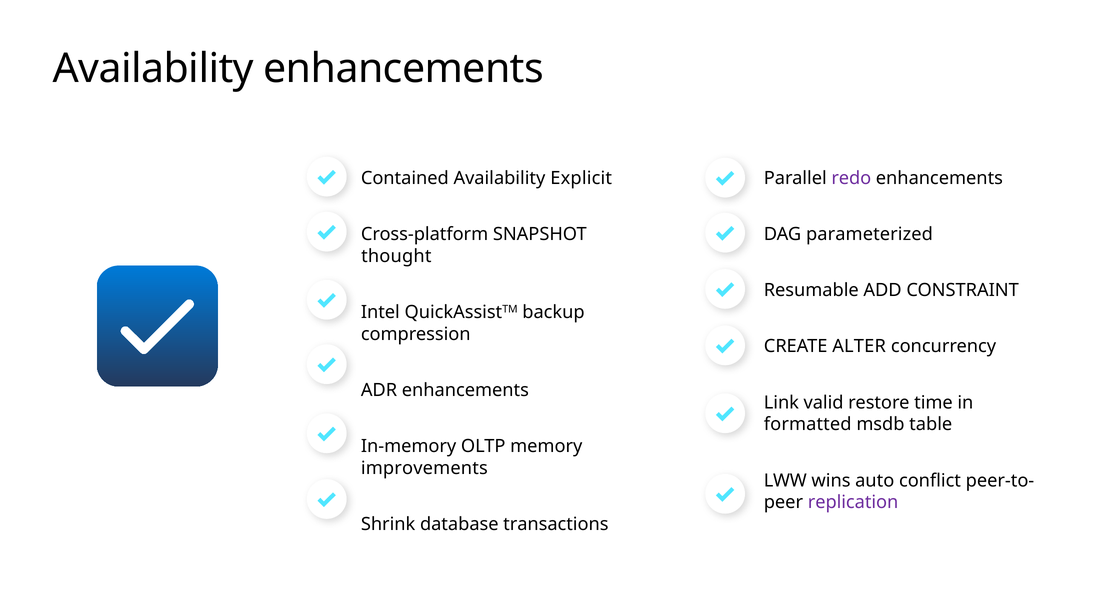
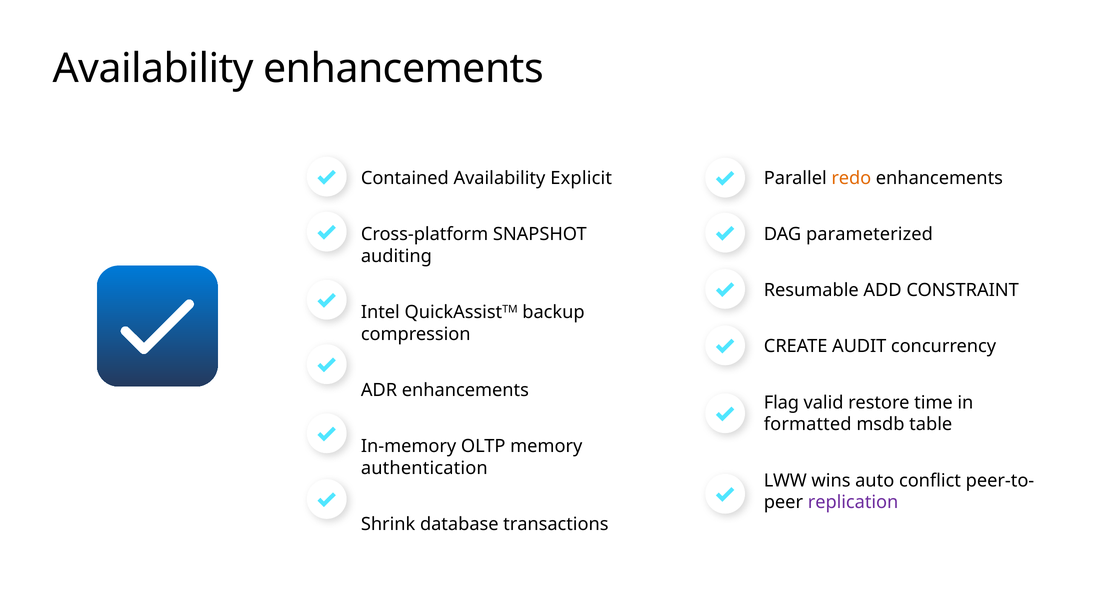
redo colour: purple -> orange (851, 178)
thought: thought -> auditing (396, 256)
ALTER: ALTER -> AUDIT (859, 347)
Link: Link -> Flag (781, 403)
improvements: improvements -> authentication (424, 469)
